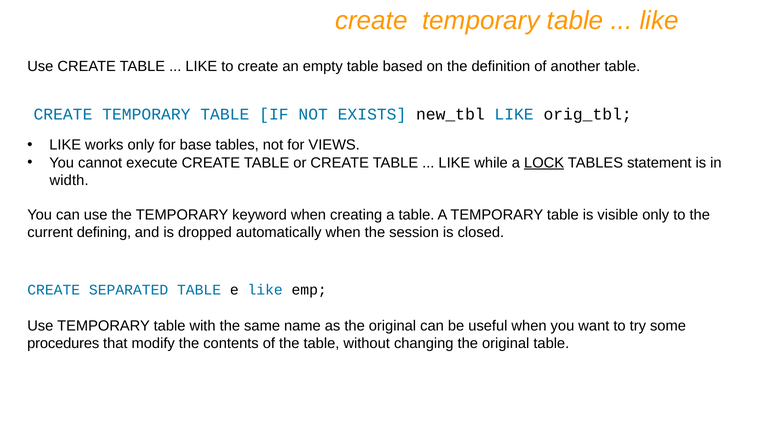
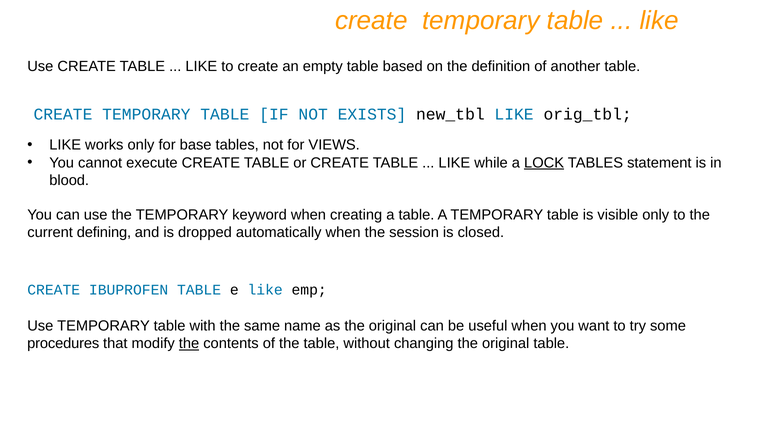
width: width -> blood (69, 180)
SEPARATED: SEPARATED -> IBUPROFEN (129, 289)
the underline: none -> present (189, 343)
